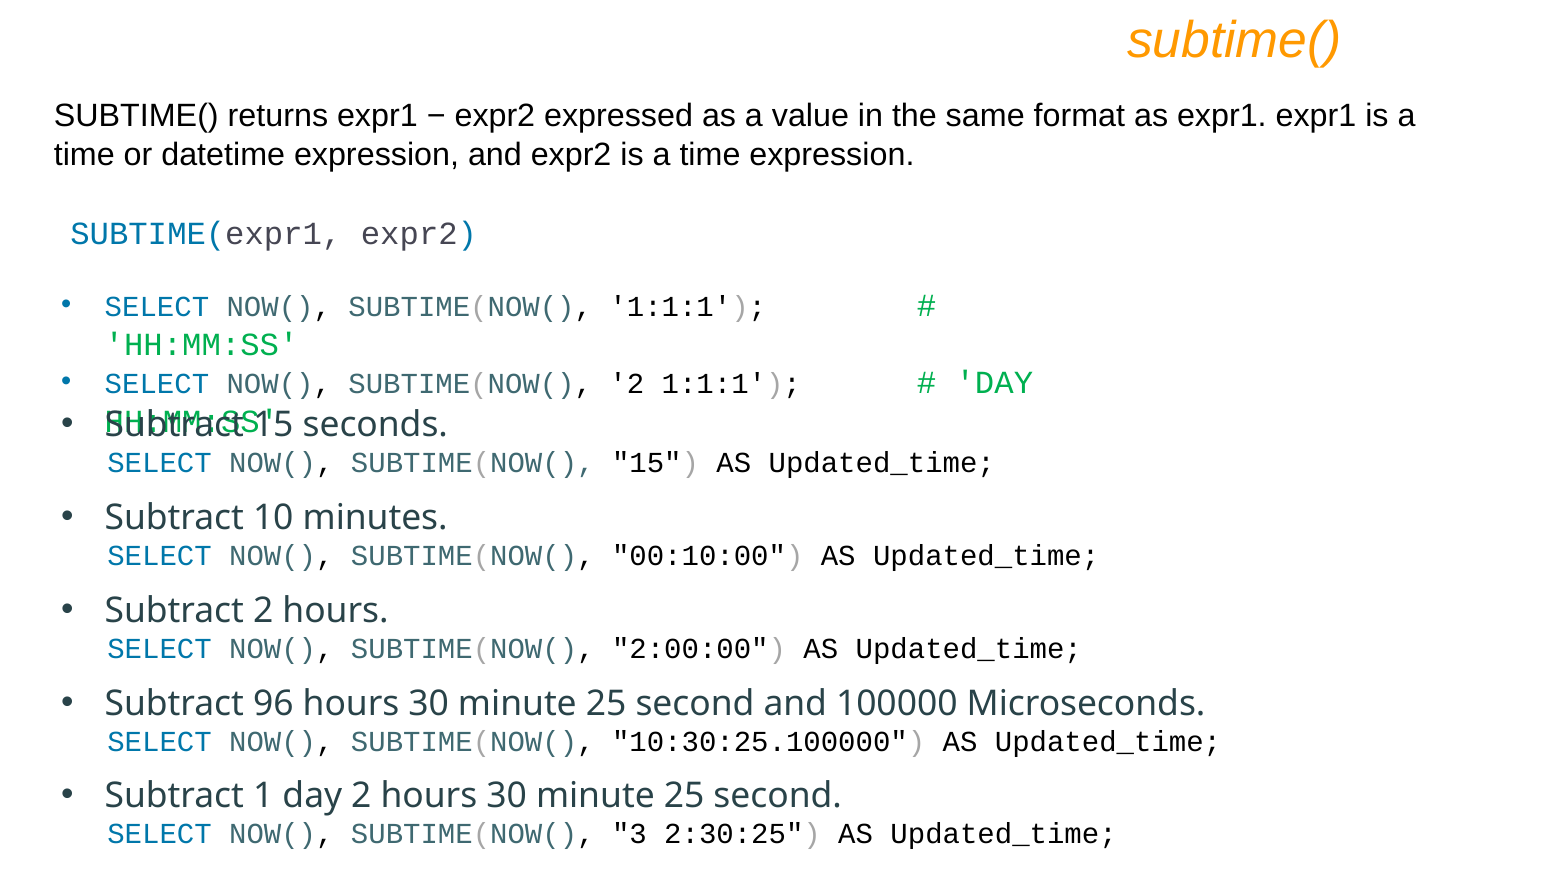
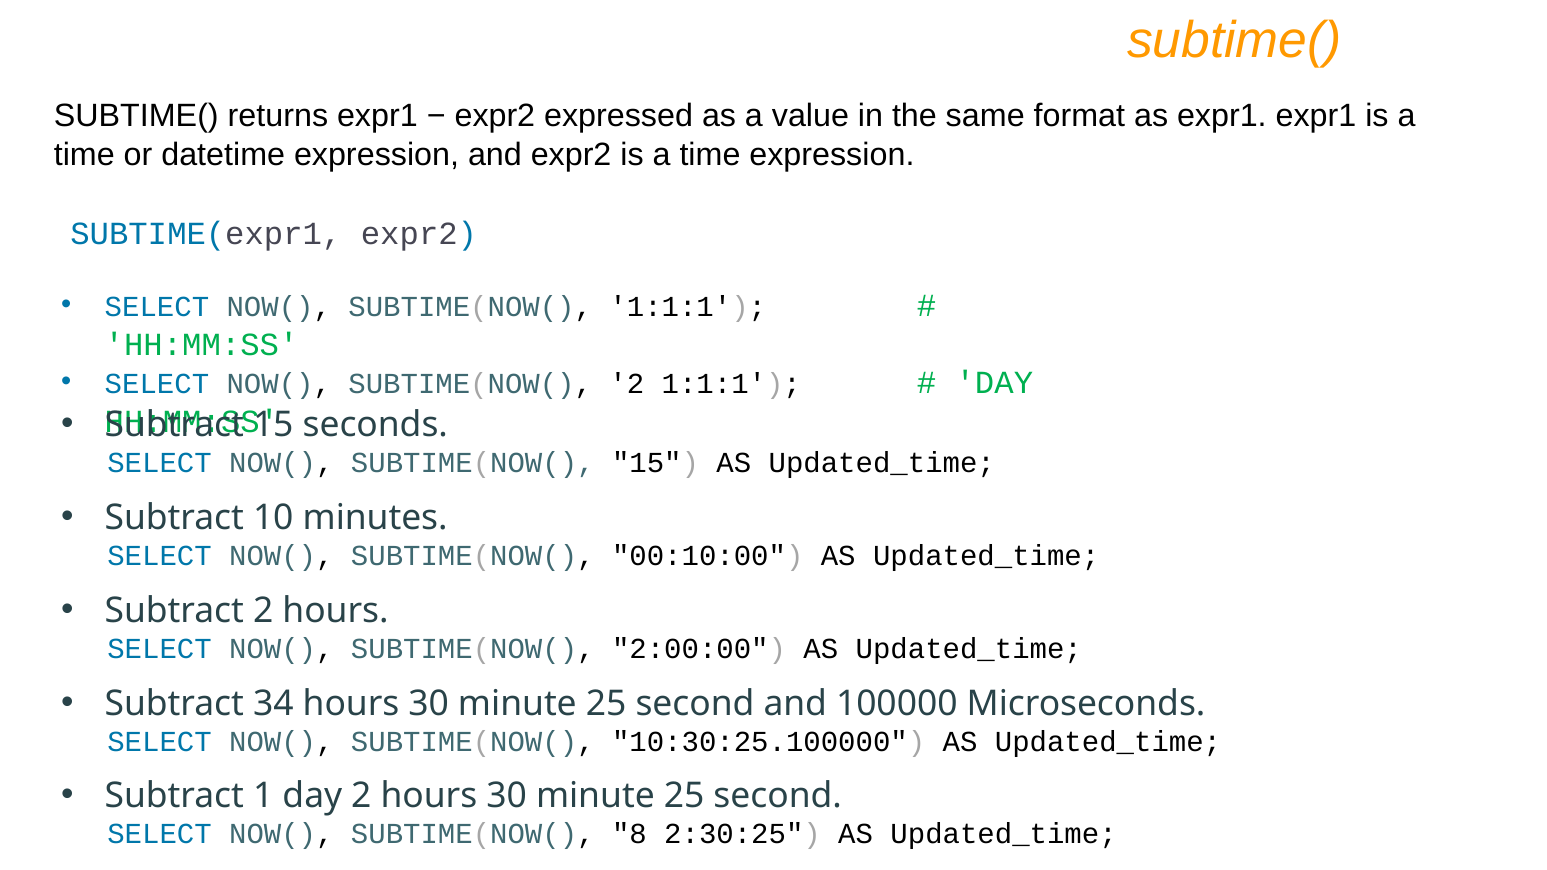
96: 96 -> 34 (273, 704)
3: 3 -> 8 (629, 835)
